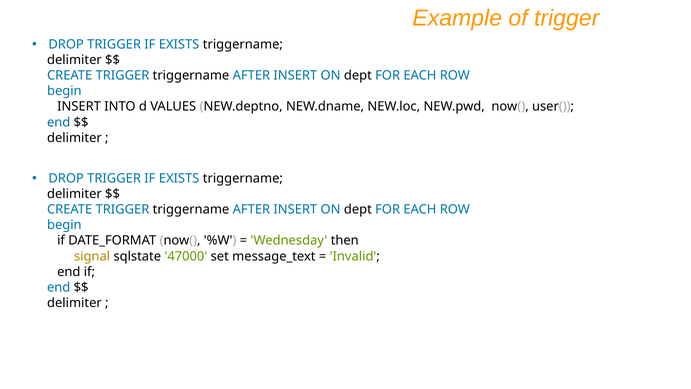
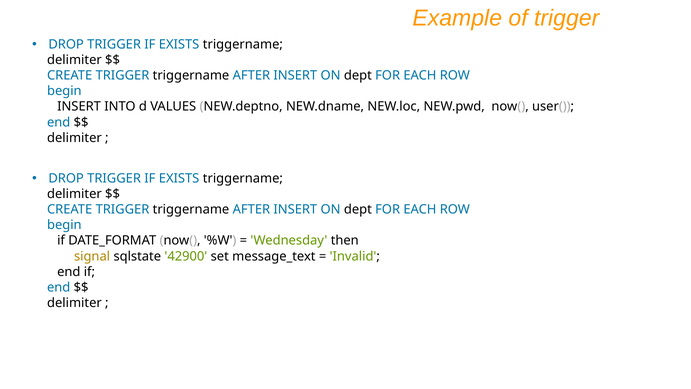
47000: 47000 -> 42900 (186, 256)
